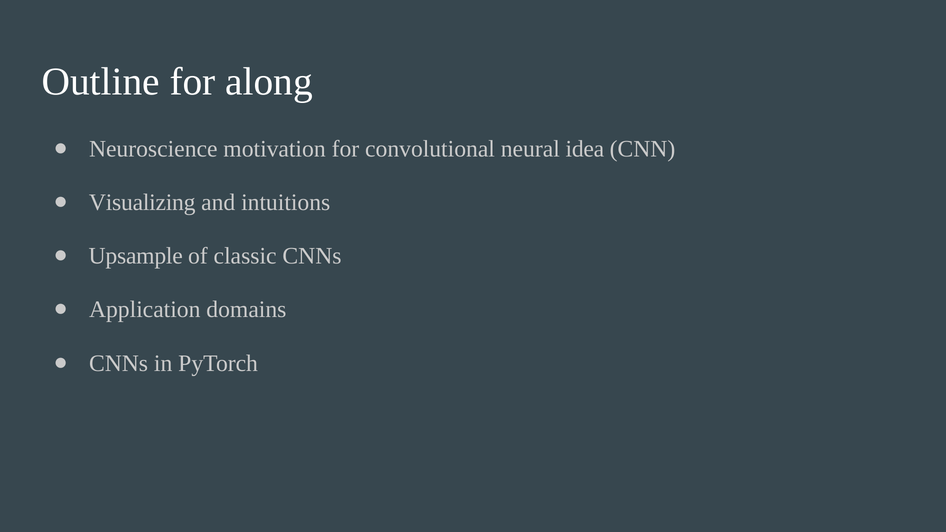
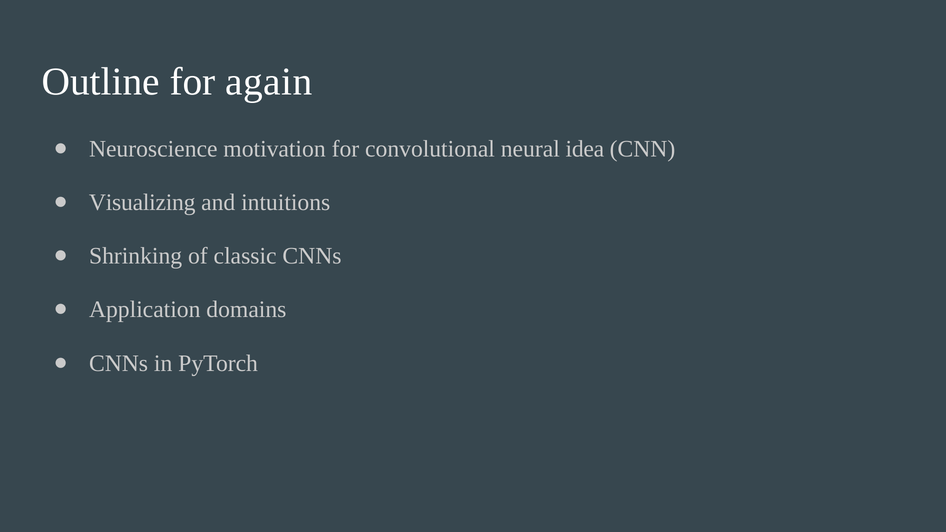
along: along -> again (269, 82)
Upsample: Upsample -> Shrinking (136, 256)
